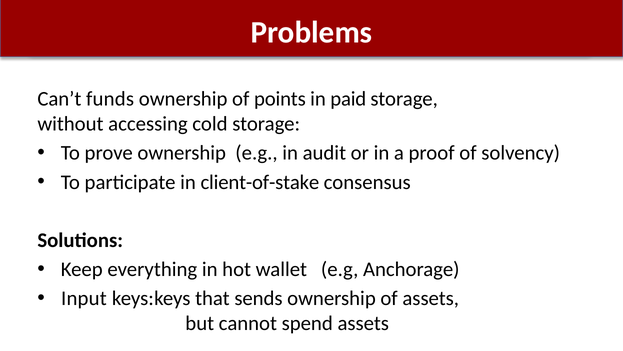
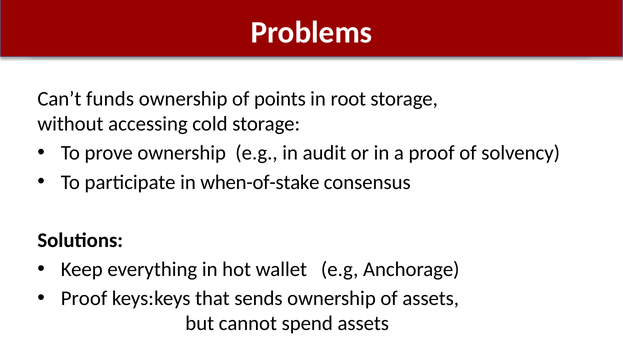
paid: paid -> root (348, 99)
client-of-stake: client-of-stake -> when-of-stake (260, 182)
Input: Input -> Proof (84, 298)
